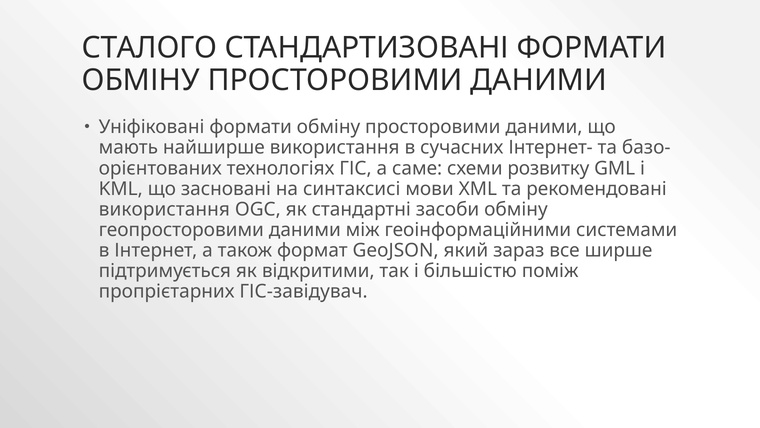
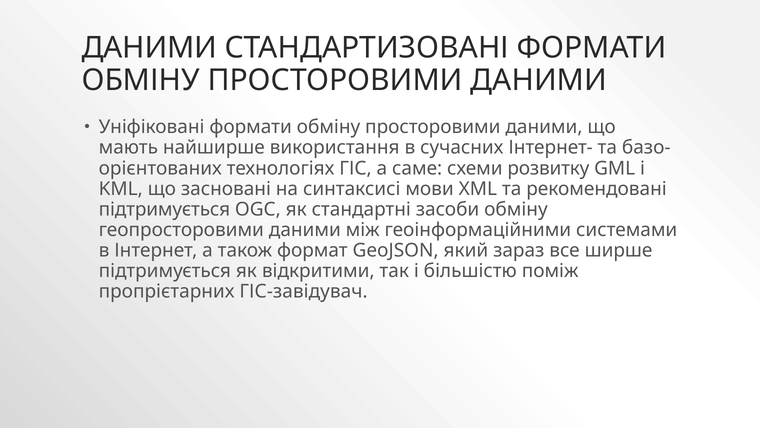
СТАЛОГО: СТАЛОГО -> ДАНИМИ (149, 48)
використання: використання -> підтримується (164, 209)
